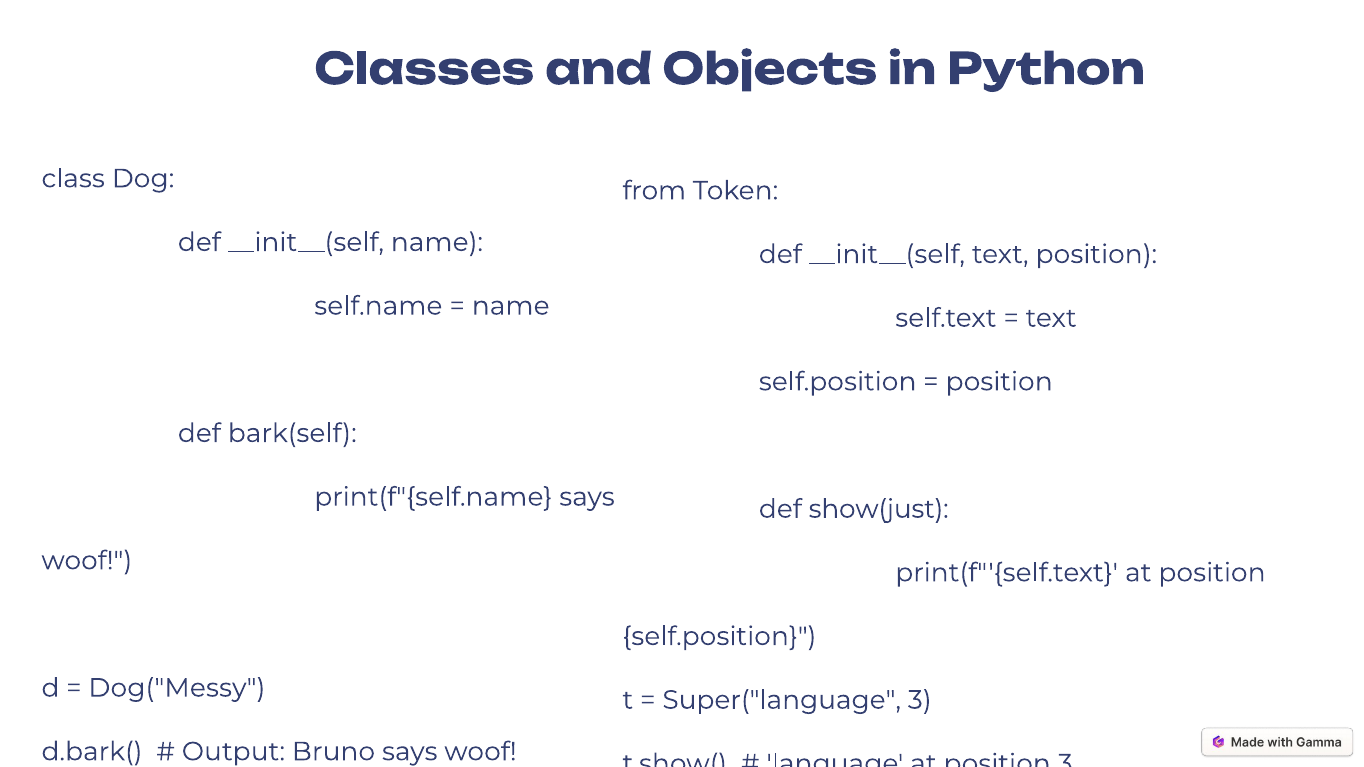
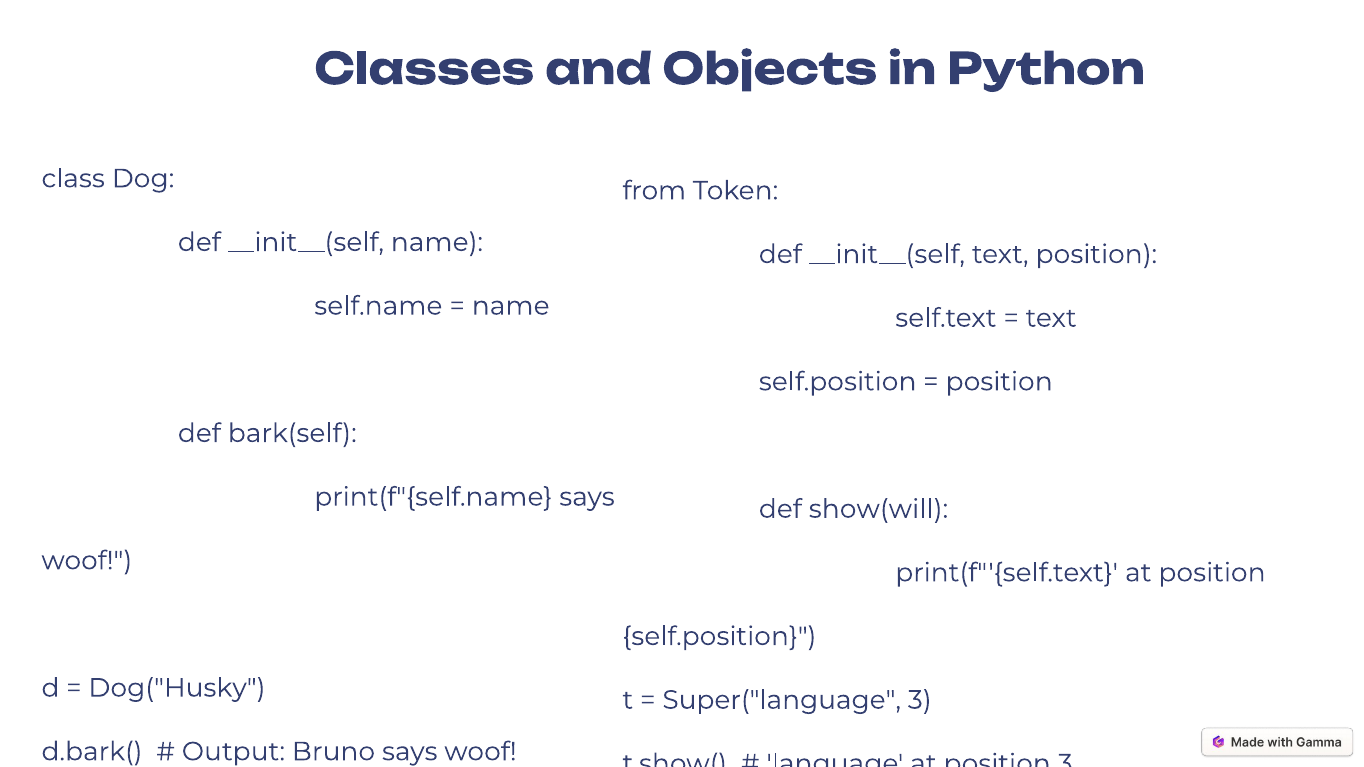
show(just: show(just -> show(will (878, 509)
Dog("Messy: Dog("Messy -> Dog("Husky (177, 688)
